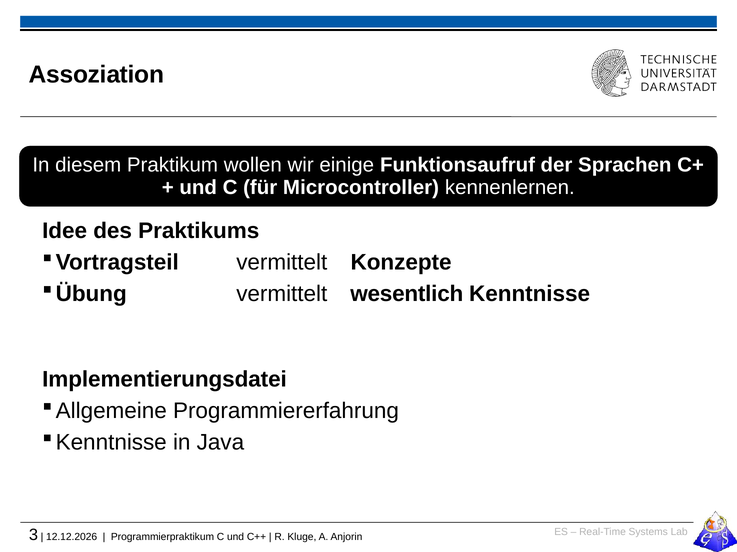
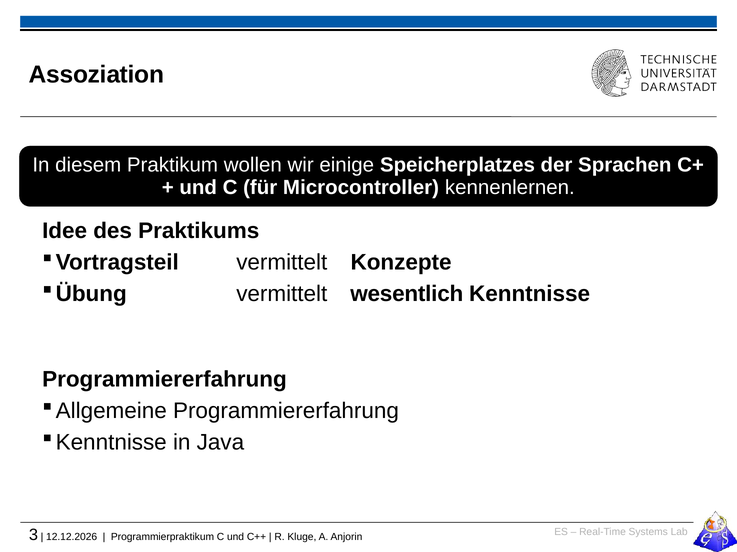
Funktionsaufruf: Funktionsaufruf -> Speicherplatzes (458, 165)
Implementierungsdatei: Implementierungsdatei -> Programmiererfahrung (164, 380)
